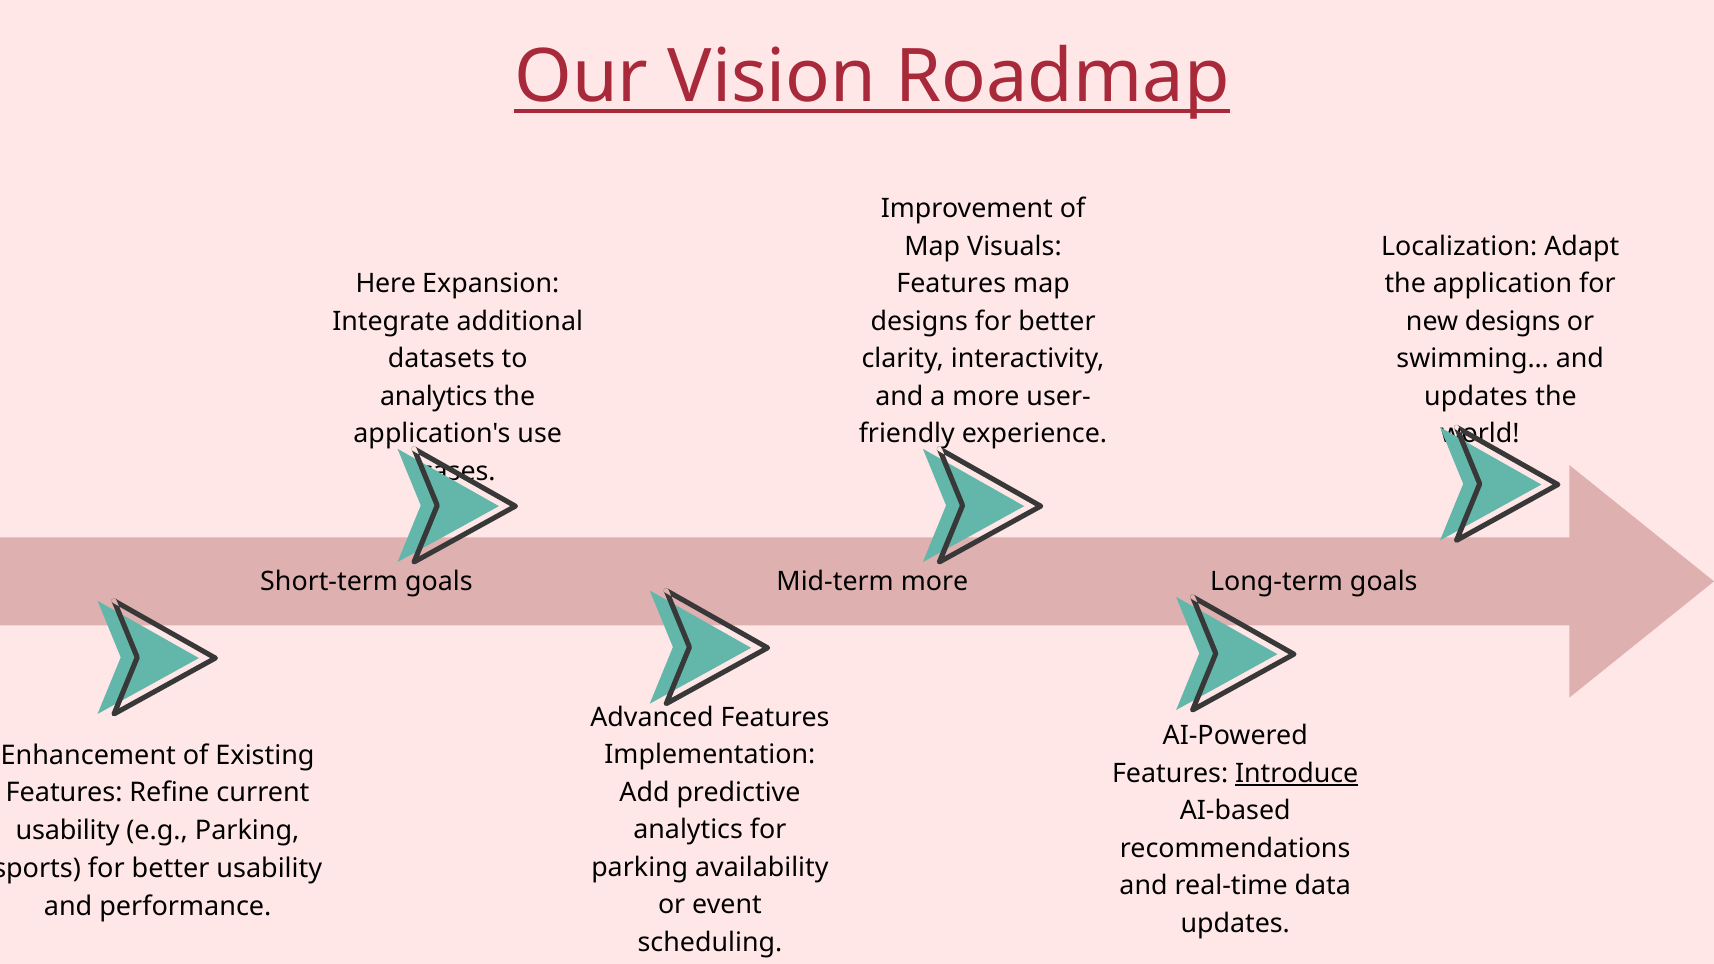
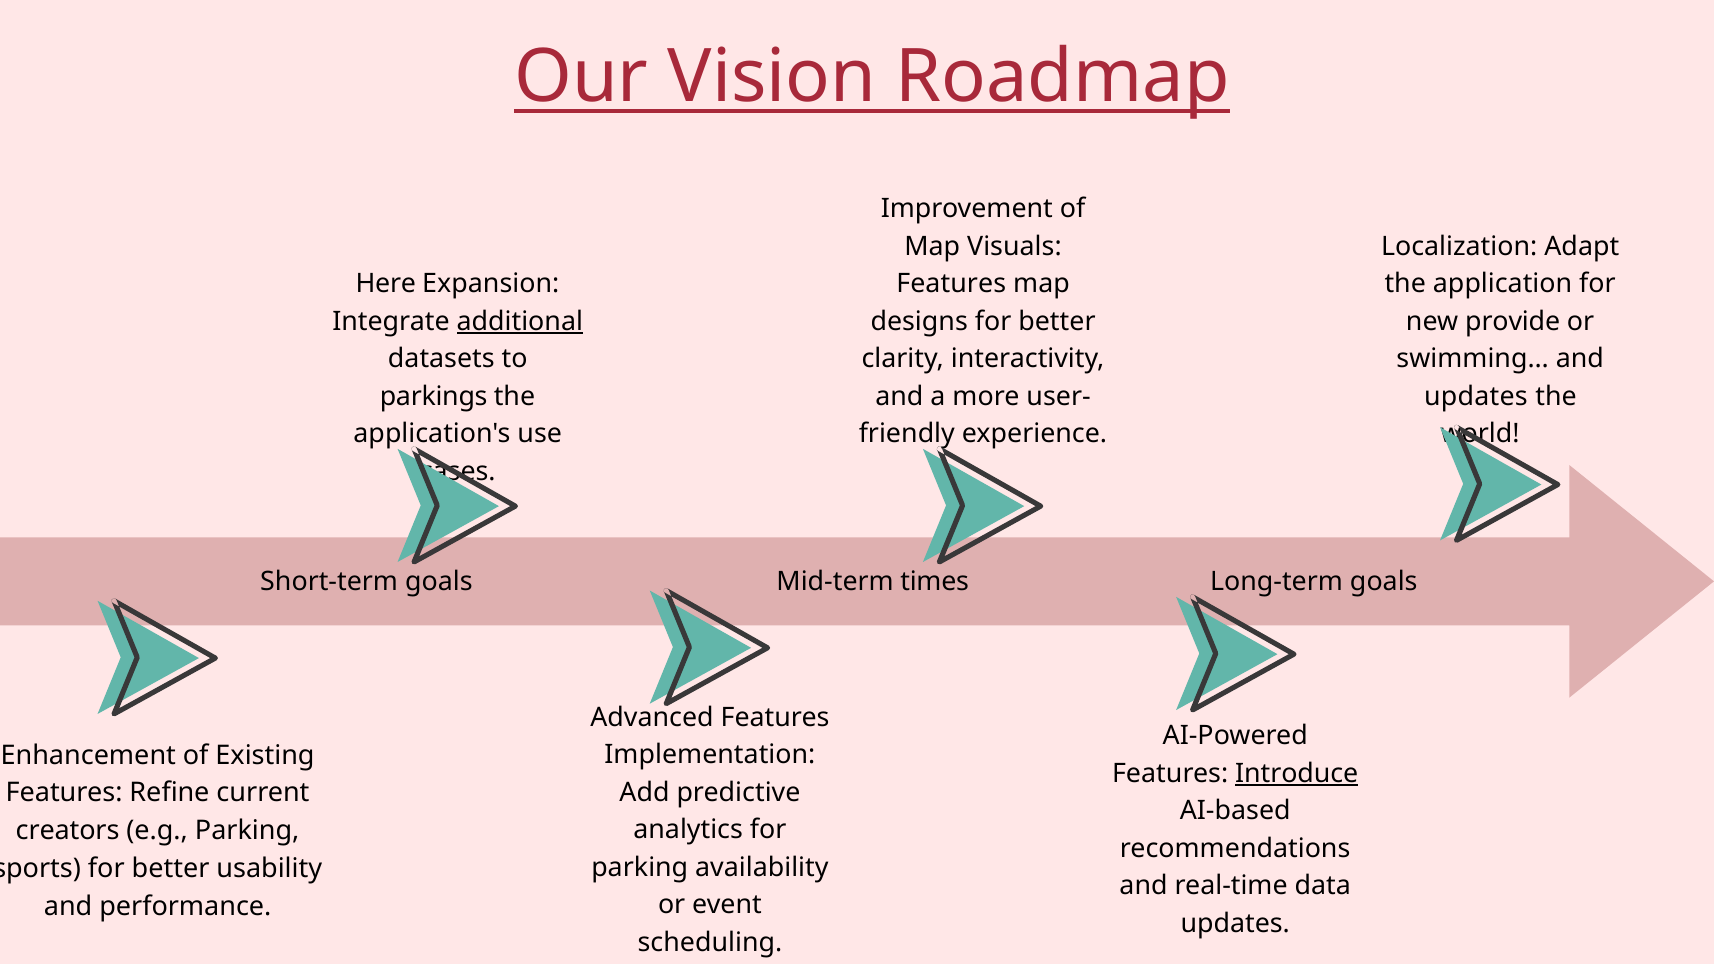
additional underline: none -> present (520, 321)
new designs: designs -> provide (1513, 321)
analytics: analytics -> parkings (434, 396)
Mid-term more: more -> times (935, 582)
usability: usability -> creators (68, 831)
